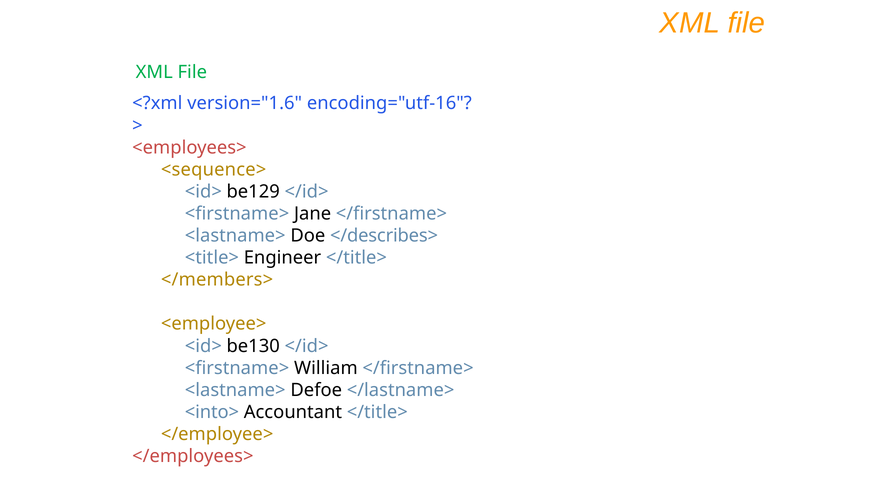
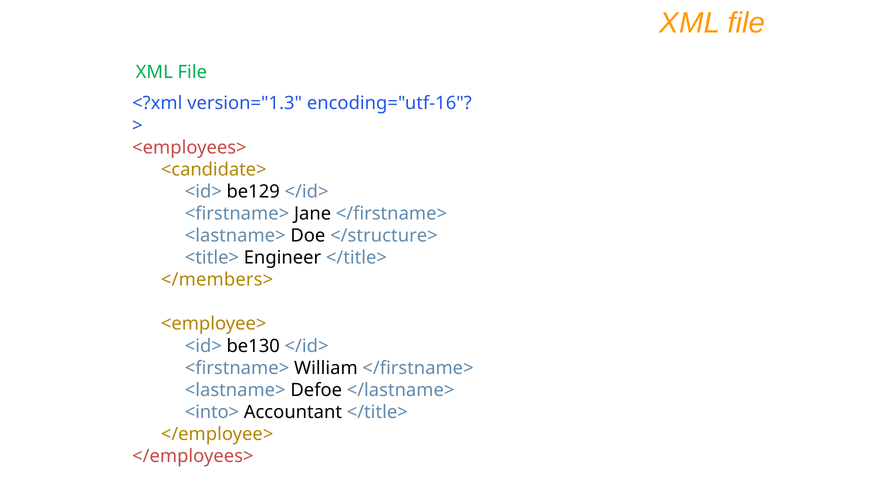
version="1.6: version="1.6 -> version="1.3 (245, 103)
<sequence>: <sequence> -> <candidate> (214, 170)
</describes>: </describes> -> </structure> (384, 236)
